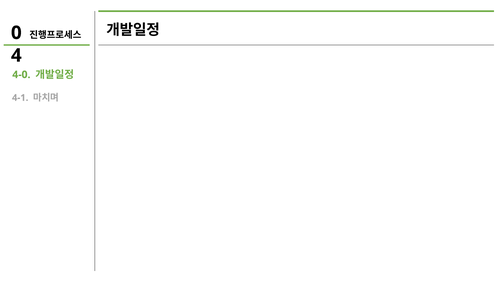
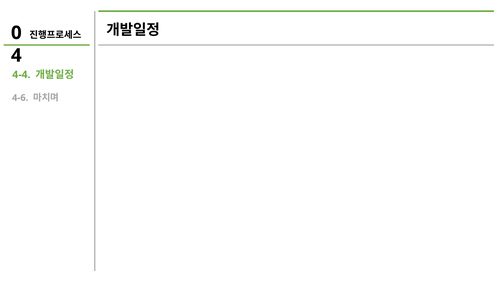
4-0: 4-0 -> 4-4 (21, 75)
4-1: 4-1 -> 4-6 (20, 98)
